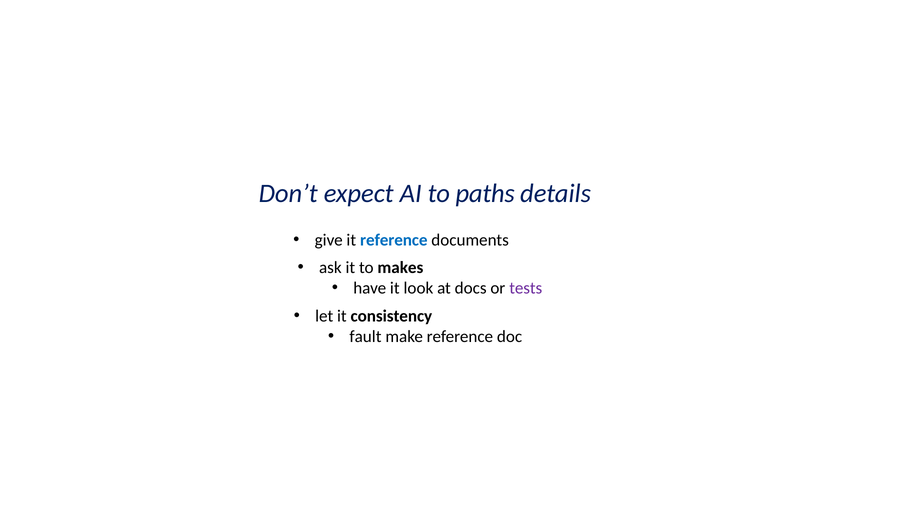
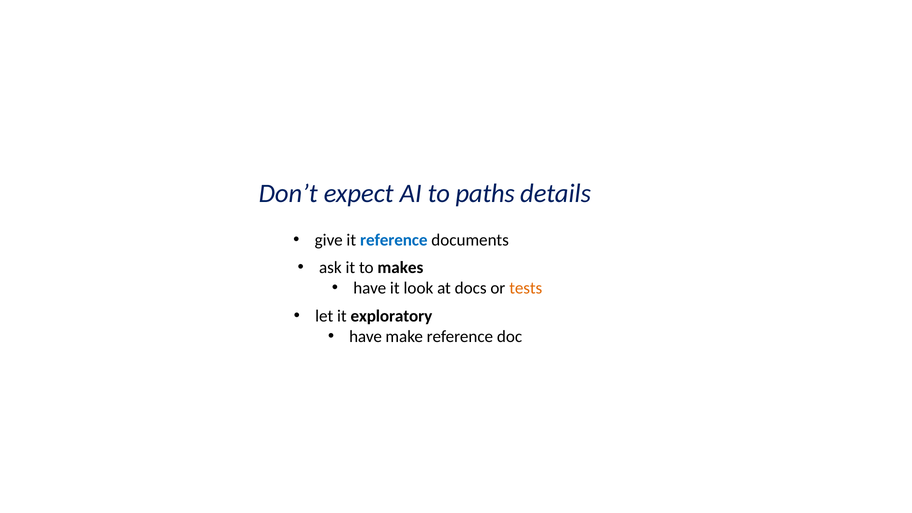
tests colour: purple -> orange (526, 288)
consistency: consistency -> exploratory (391, 316)
fault: fault -> have (366, 336)
